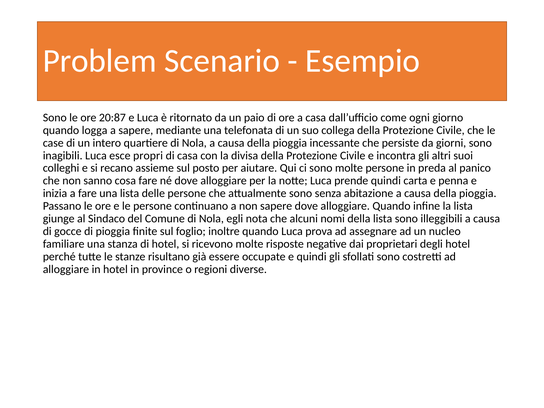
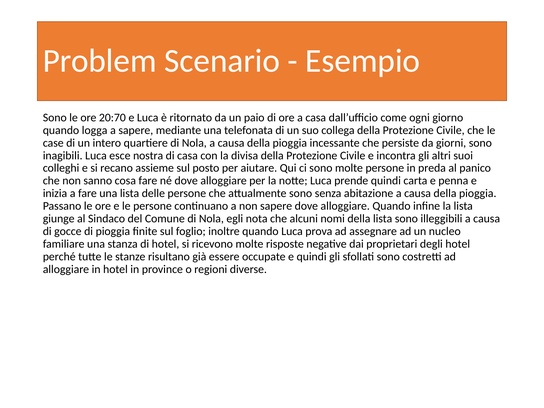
20:87: 20:87 -> 20:70 (112, 118)
propri: propri -> nostra (148, 155)
